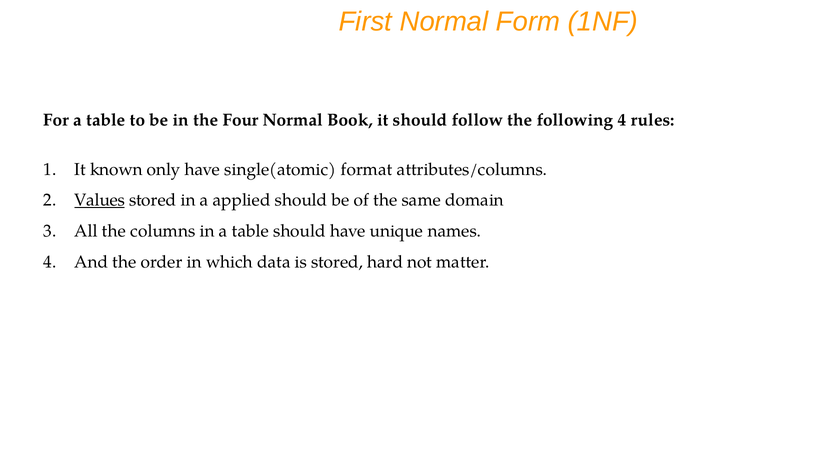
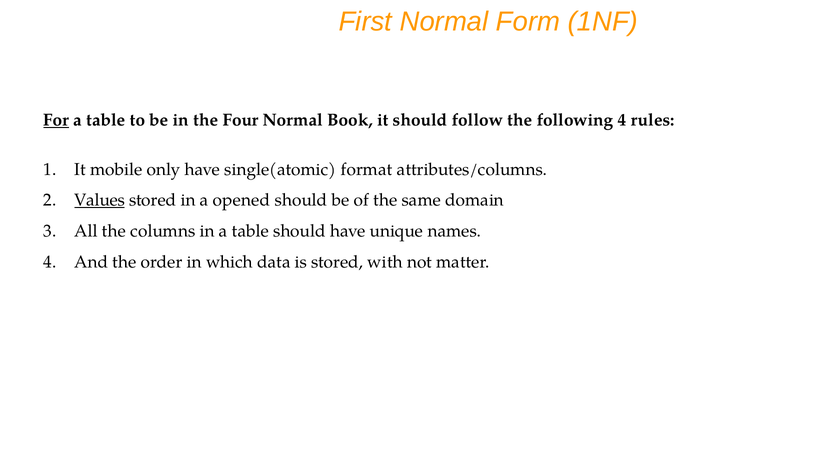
For underline: none -> present (56, 120)
known: known -> mobile (116, 169)
applied: applied -> opened (242, 200)
hard: hard -> with (385, 262)
